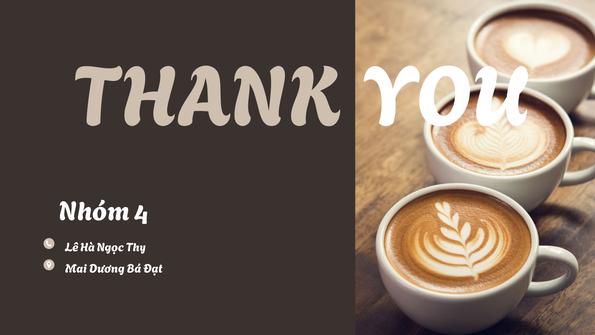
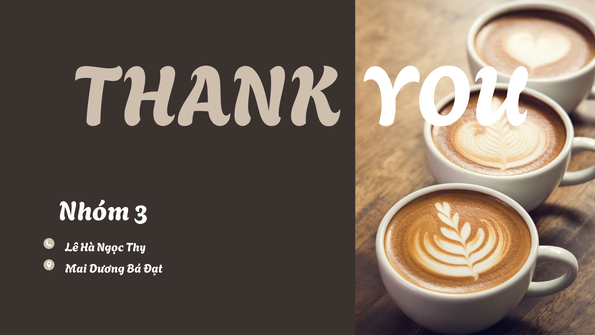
4: 4 -> 3 (141, 212)
